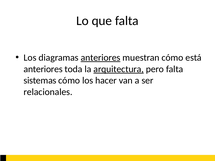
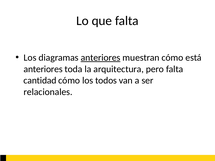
arquitectura underline: present -> none (119, 69)
sistemas: sistemas -> cantidad (40, 81)
hacer: hacer -> todos (106, 81)
